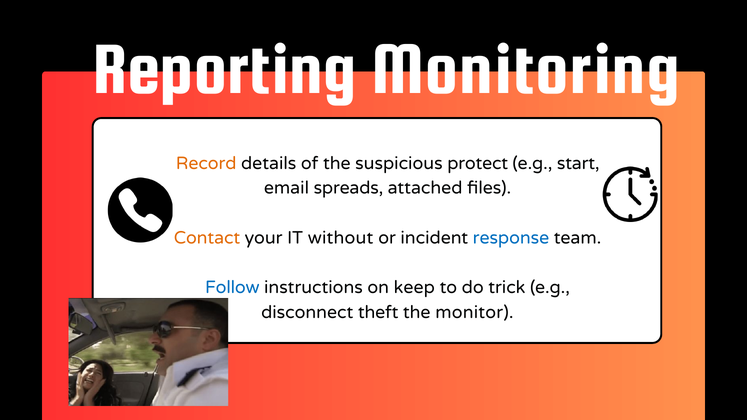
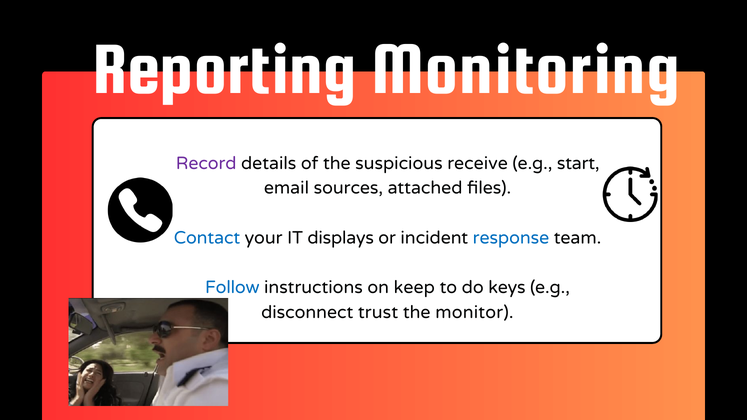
Record colour: orange -> purple (206, 163)
protect: protect -> receive (478, 163)
spreads: spreads -> sources (348, 188)
Contact colour: orange -> blue (207, 238)
without: without -> displays (341, 238)
trick: trick -> keys (507, 288)
theft: theft -> trust (378, 312)
